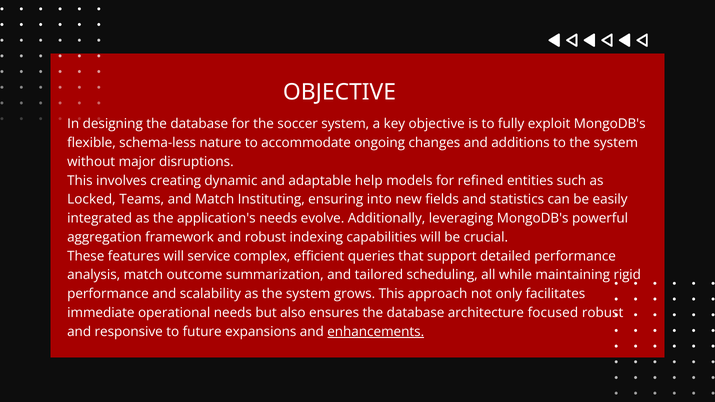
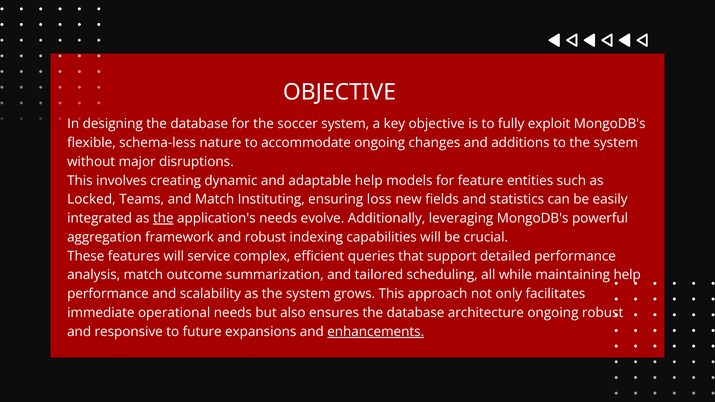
refined: refined -> feature (481, 181)
into: into -> loss (379, 200)
the underline: none -> present (163, 218)
maintaining rigid: rigid -> help (627, 275)
architecture focused: focused -> ongoing (553, 313)
